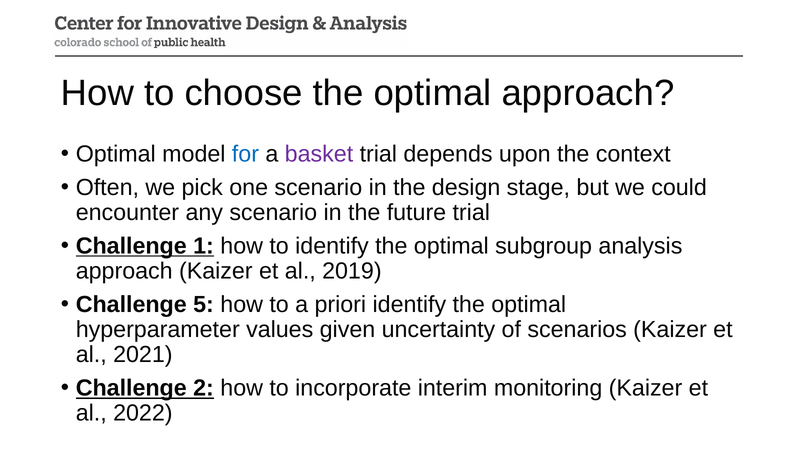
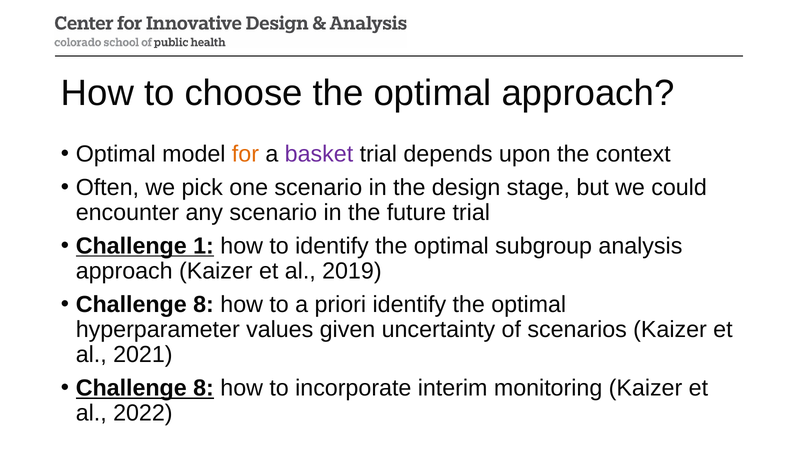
for colour: blue -> orange (245, 154)
5: 5 -> 8 (204, 304)
2: 2 -> 8 (204, 388)
